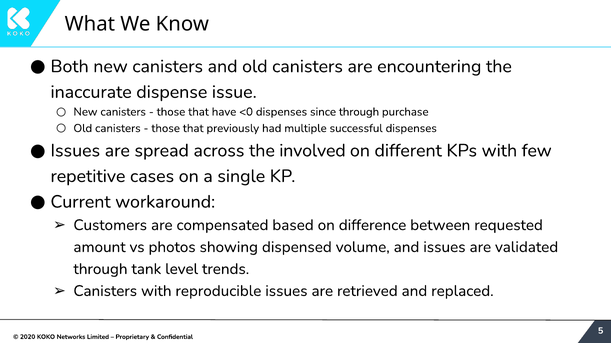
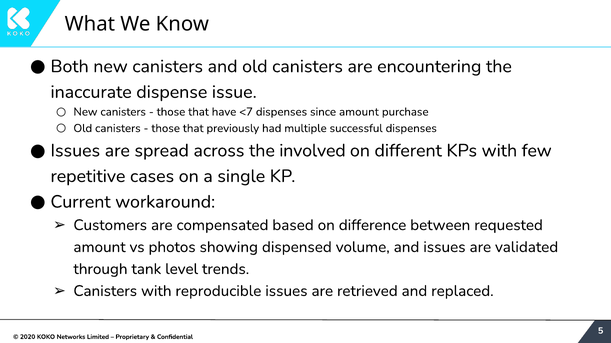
<0: <0 -> <7 (246, 112)
since through: through -> amount (359, 112)
